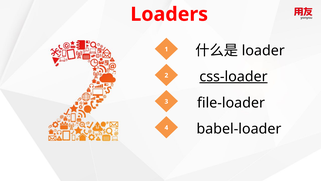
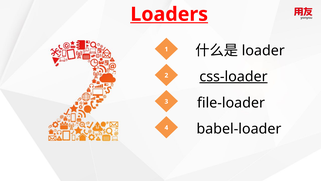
Loaders underline: none -> present (169, 14)
